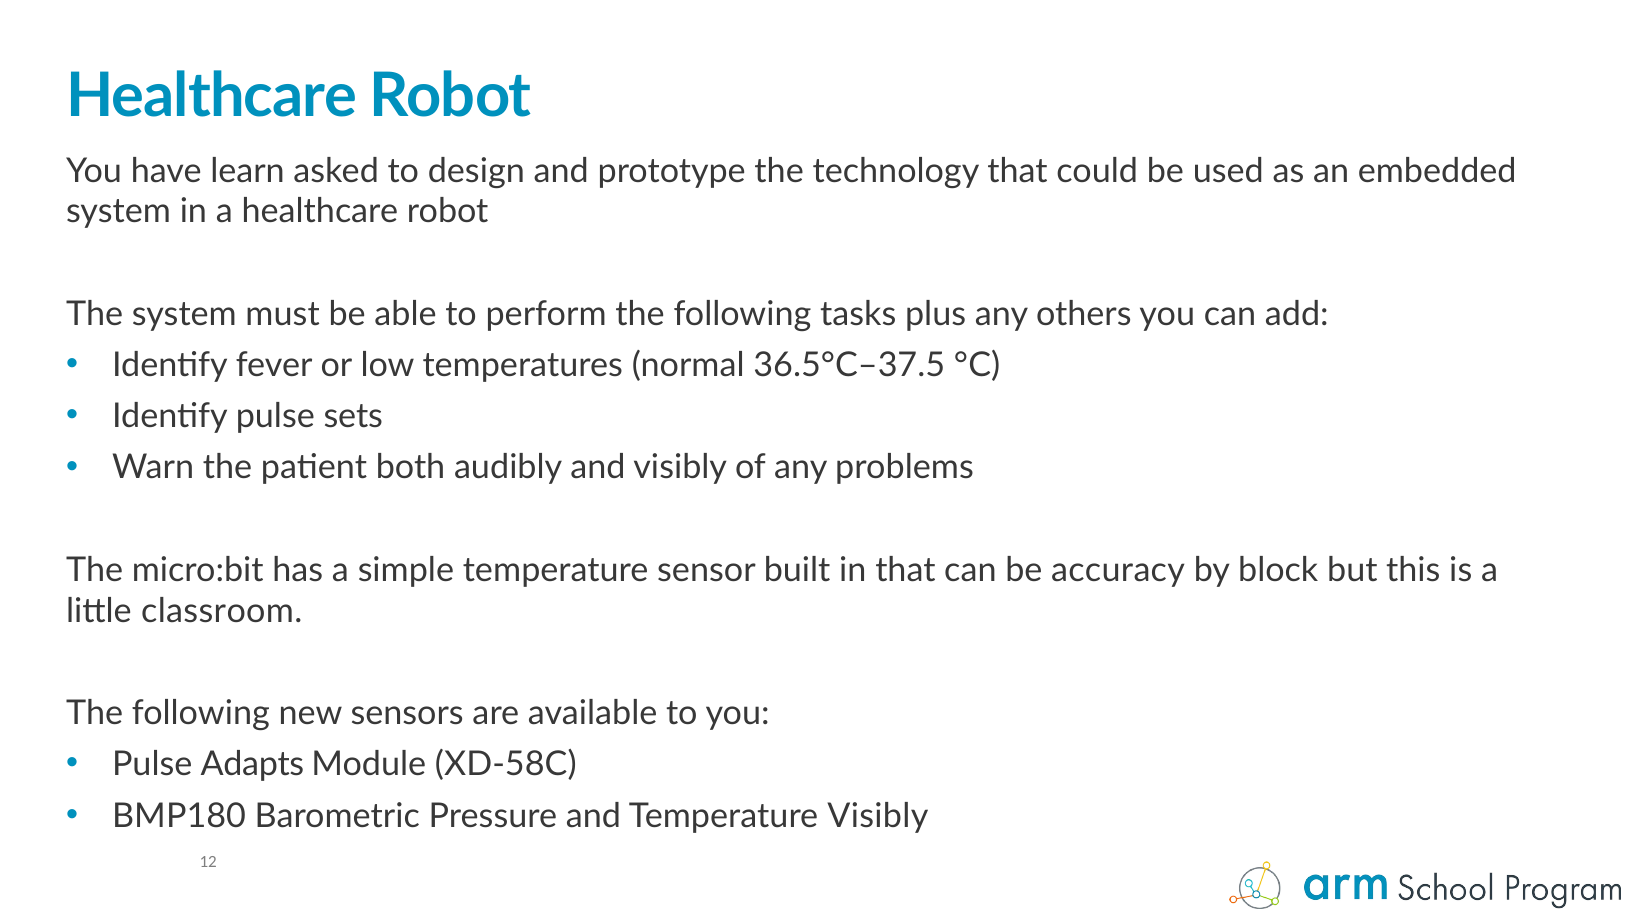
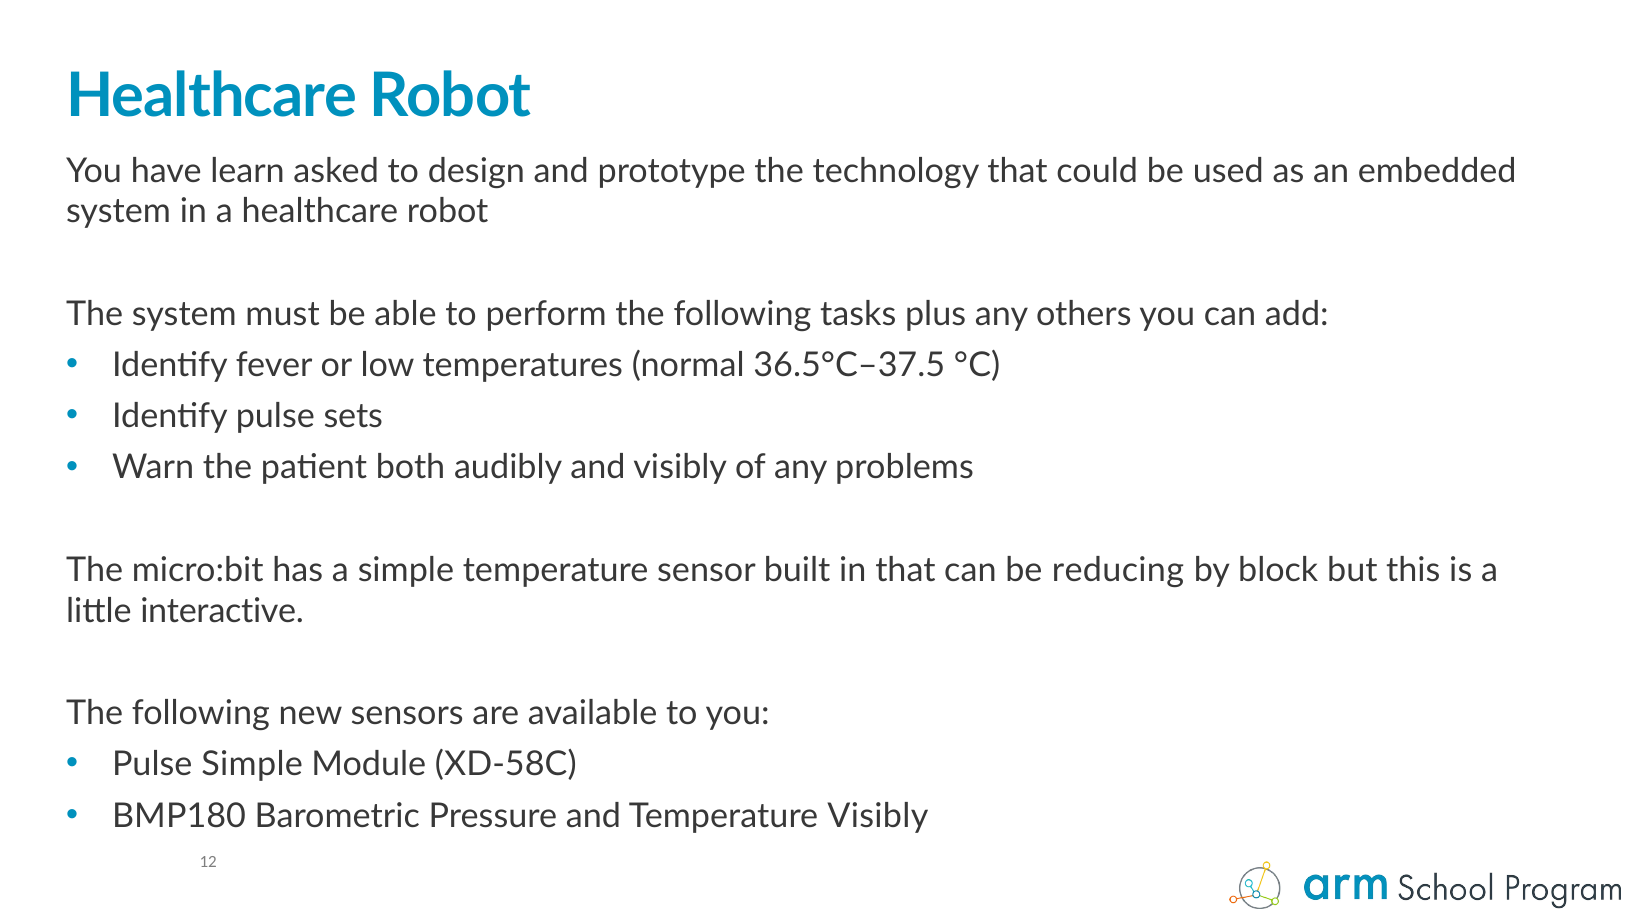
accuracy: accuracy -> reducing (1118, 570)
classroom: classroom -> interactive (222, 611)
Pulse Adapts: Adapts -> Simple (252, 765)
